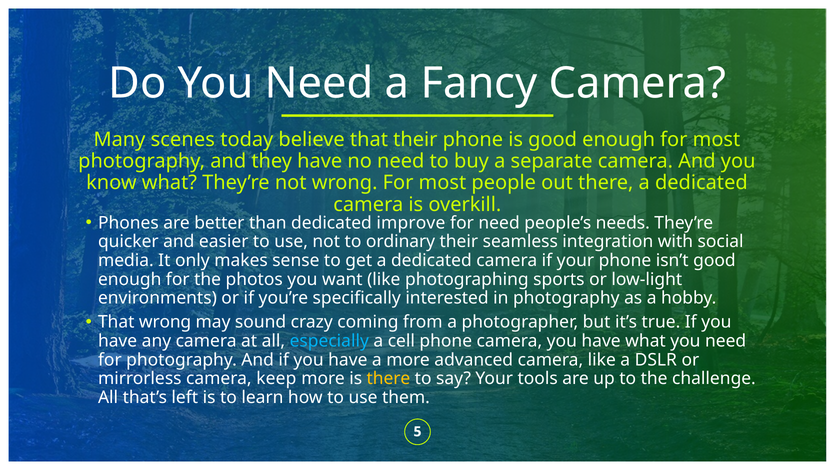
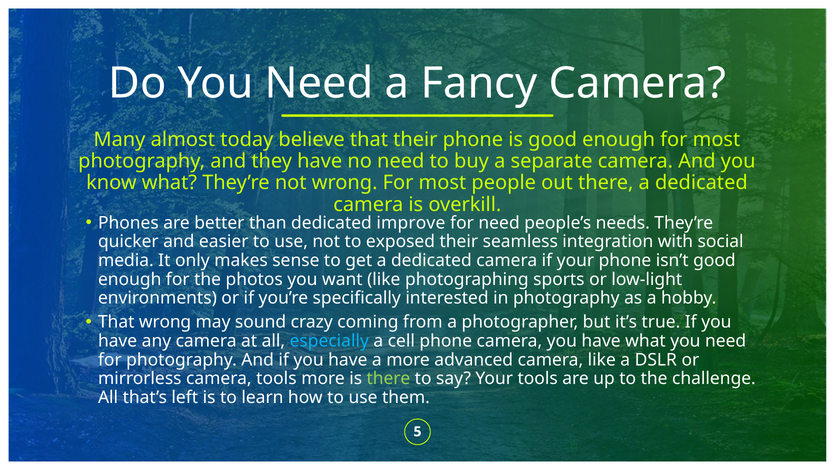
scenes: scenes -> almost (183, 140)
ordinary: ordinary -> exposed (400, 241)
camera keep: keep -> tools (276, 378)
there colour: yellow -> light green (388, 378)
